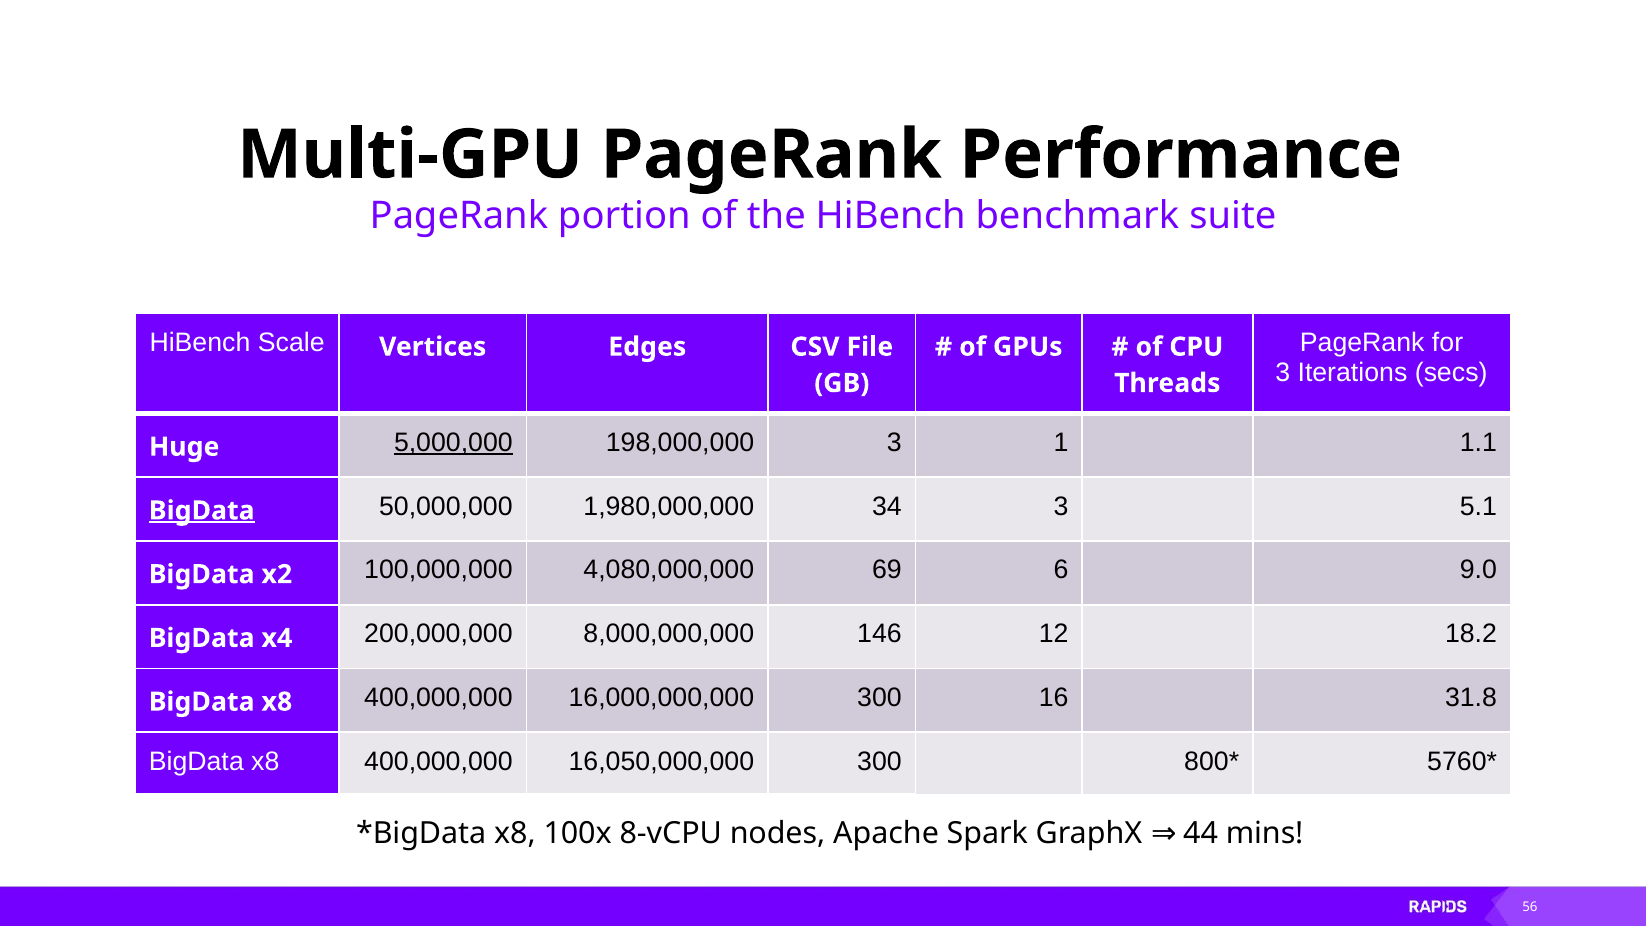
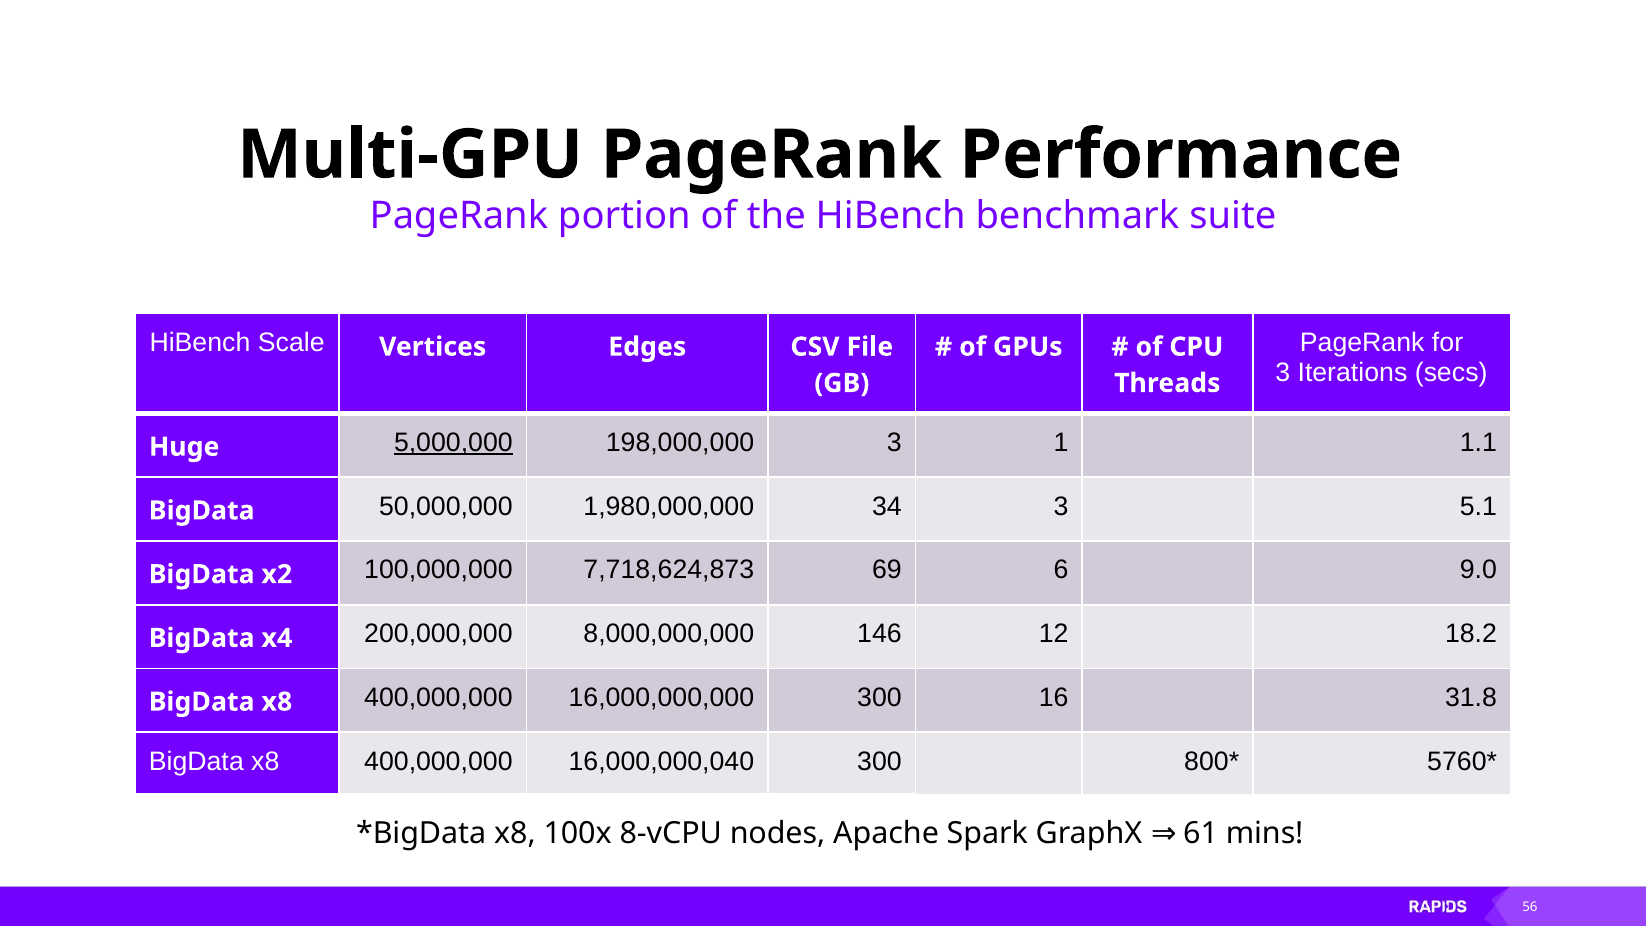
BigData underline: present -> none (202, 511)
4,080,000,000: 4,080,000,000 -> 7,718,624,873 (669, 570)
16,050,000,000: 16,050,000,000 -> 16,000,000,040 (661, 761)
44: 44 -> 61 (1201, 833)
